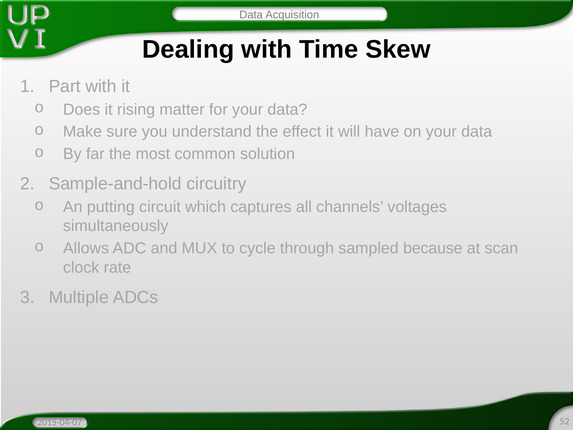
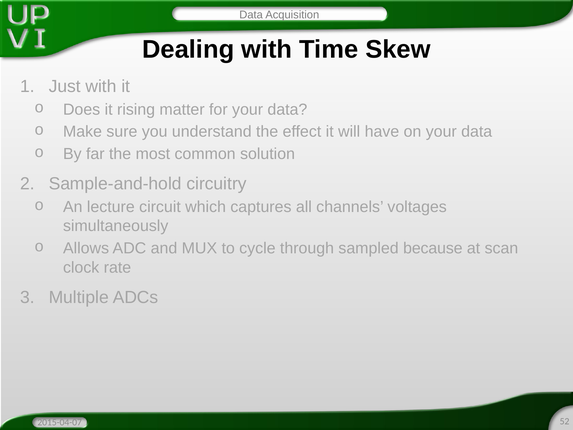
Part: Part -> Just (65, 86)
putting: putting -> lecture (111, 207)
